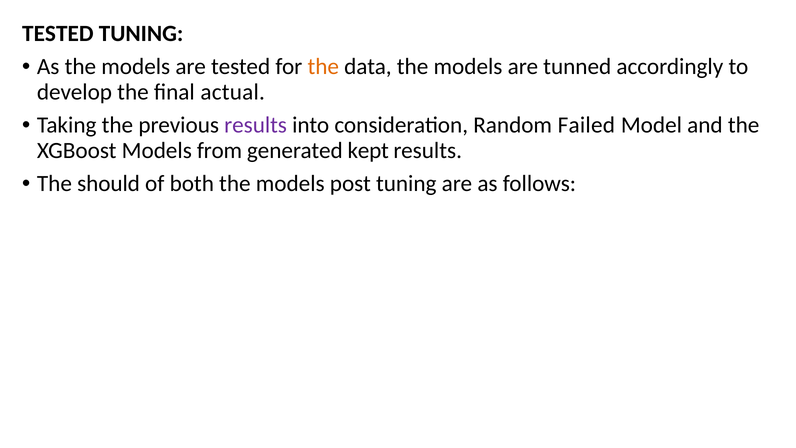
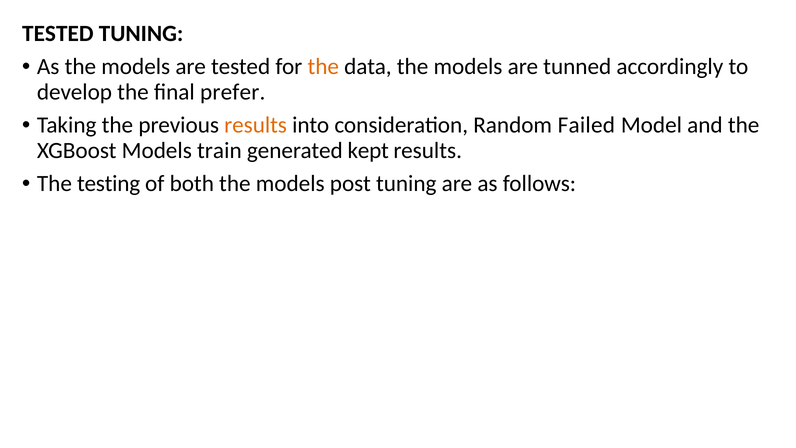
actual: actual -> prefer (233, 92)
results colour: purple -> orange (256, 125)
from: from -> train (219, 150)
should: should -> testing (109, 184)
